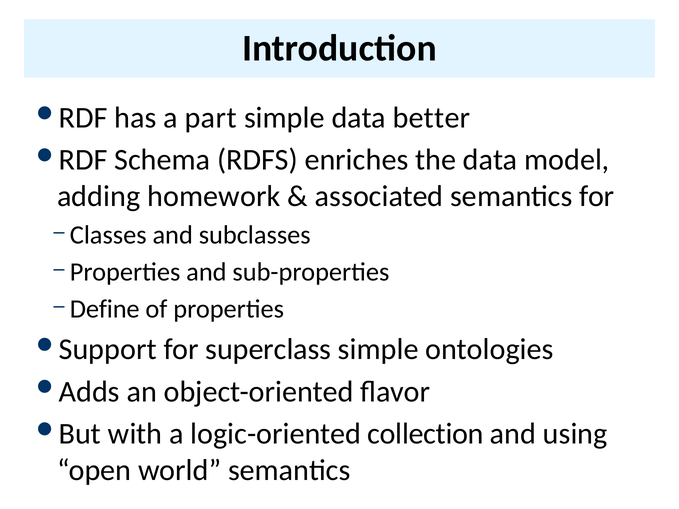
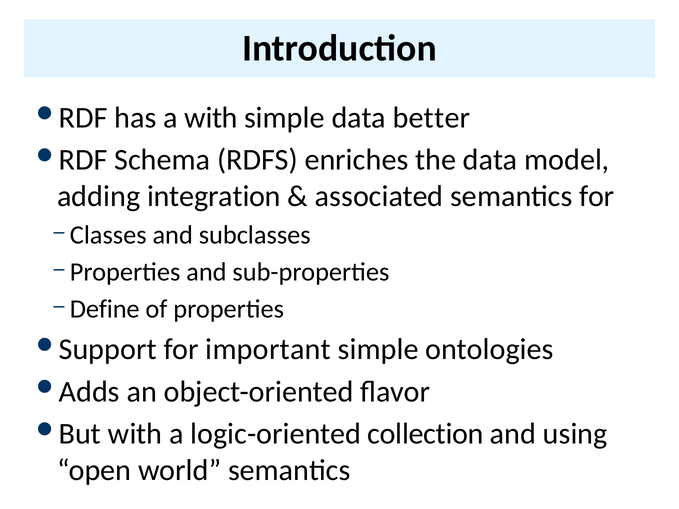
a part: part -> with (211, 118)
homework: homework -> integration (214, 196)
superclass: superclass -> important (268, 350)
